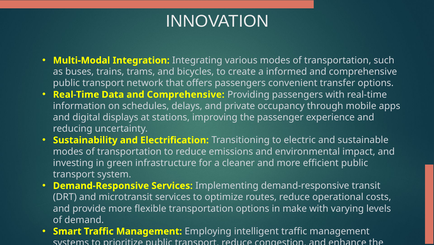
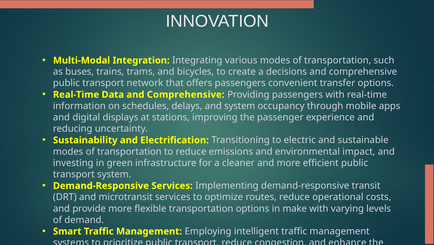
informed: informed -> decisions (287, 72)
and private: private -> system (240, 106)
